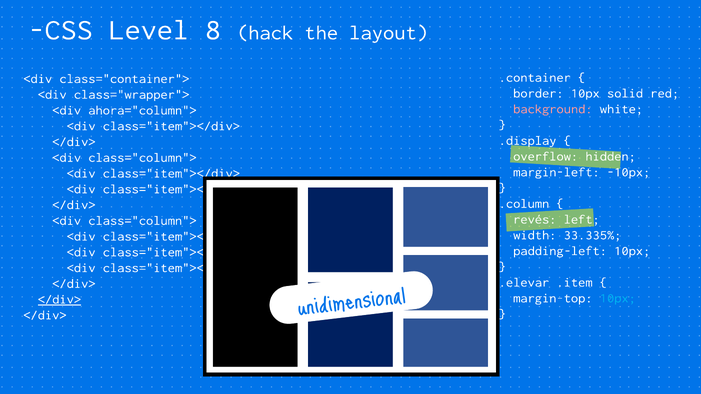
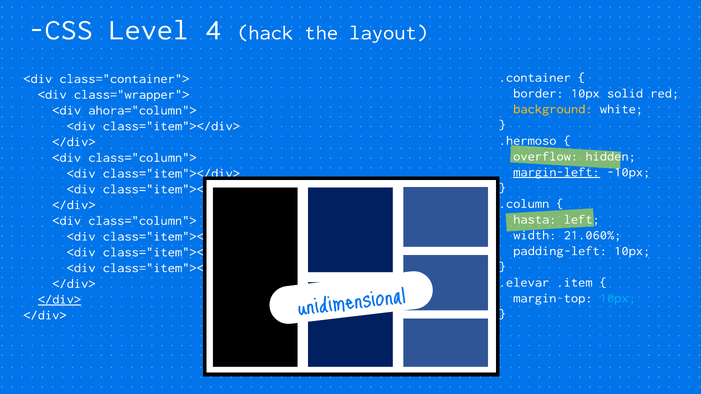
8: 8 -> 4 (213, 30)
background colour: pink -> yellow (553, 109)
.display: .display -> .hermoso (528, 141)
margin-left underline: none -> present (556, 172)
revés: revés -> hasta (535, 219)
33.335%: 33.335% -> 21.060% (593, 235)
